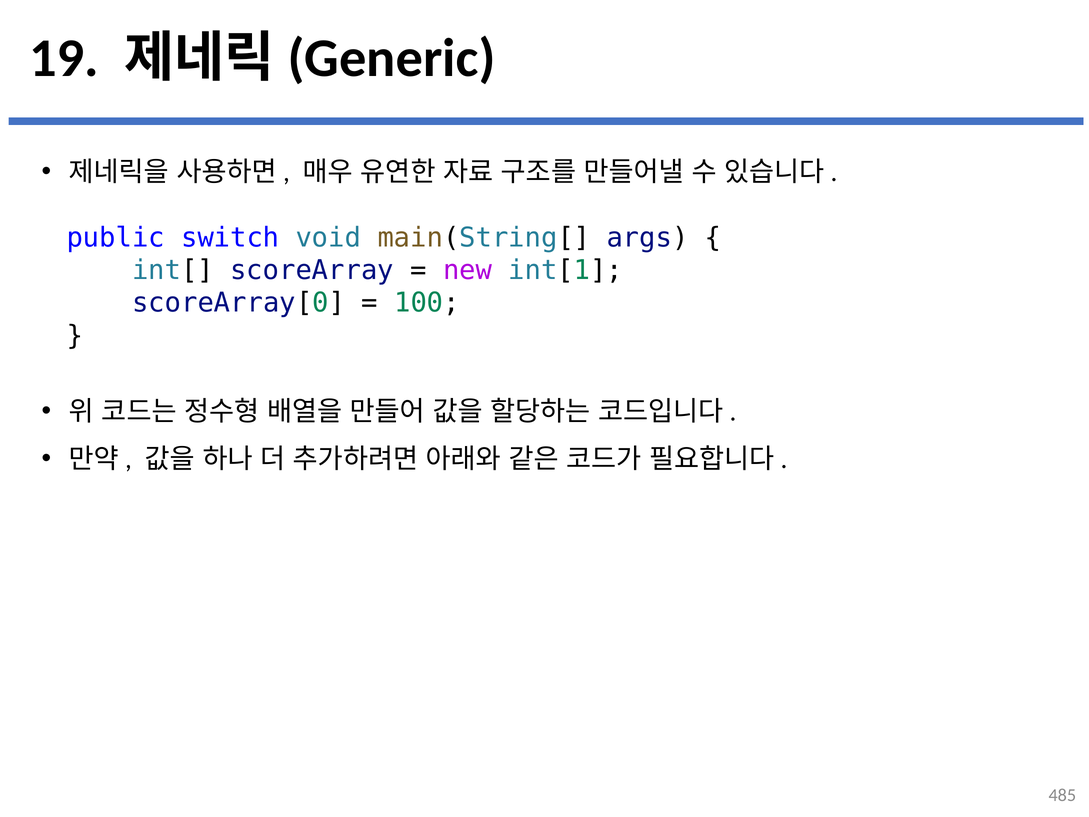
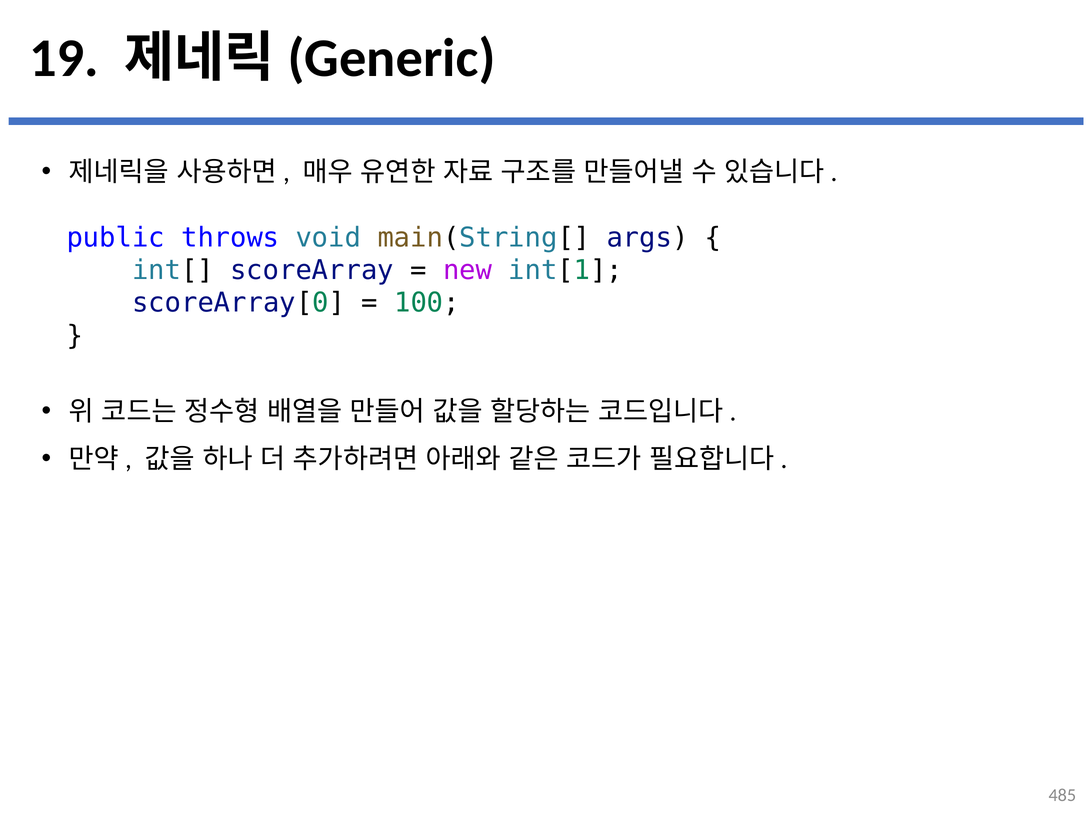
switch: switch -> throws (230, 237)
